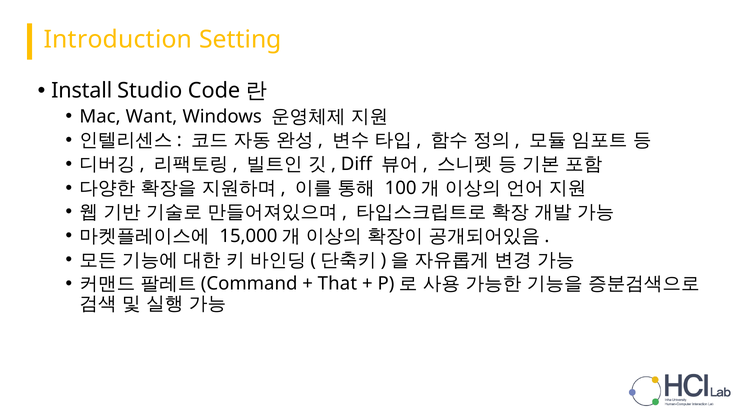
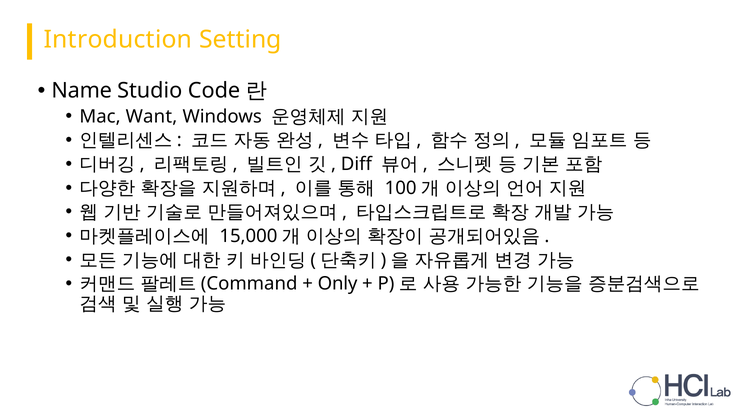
Install: Install -> Name (82, 91)
That: That -> Only (338, 284)
